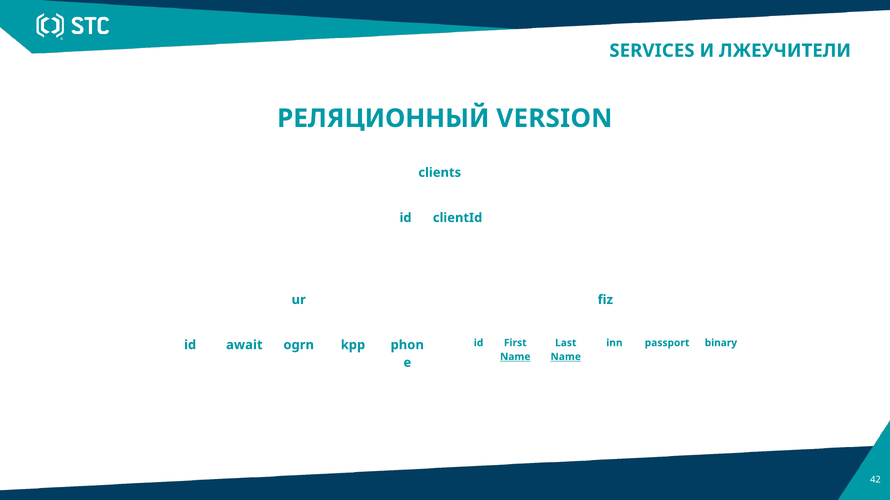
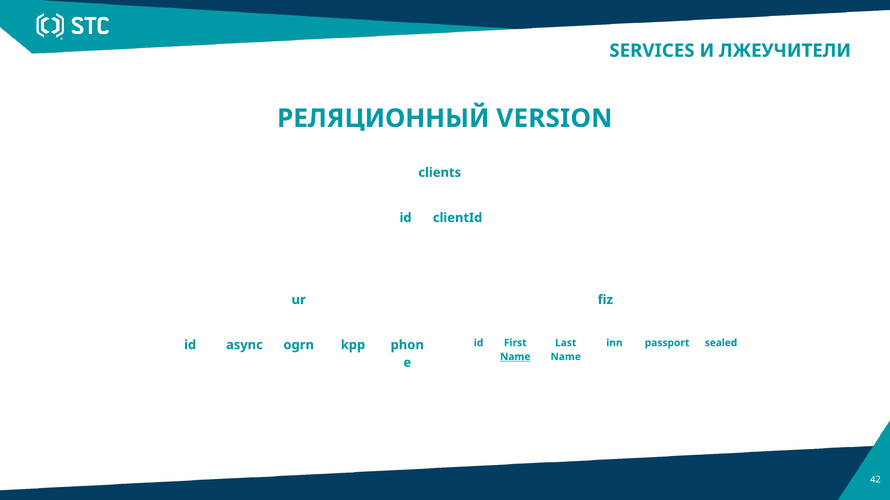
binary: binary -> sealed (721, 343)
await: await -> async (244, 345)
Name underline: present -> none (566, 357)
